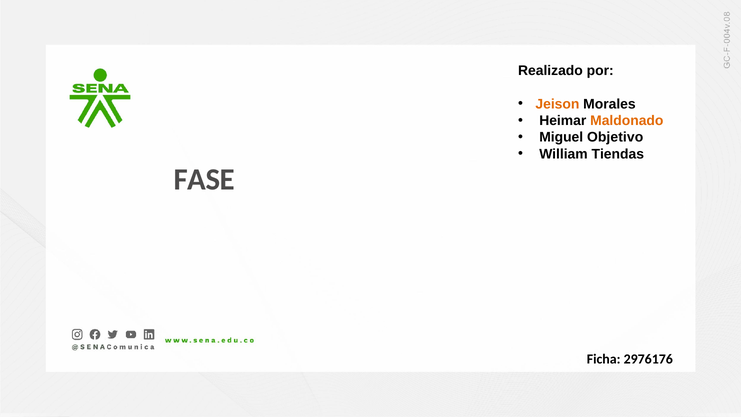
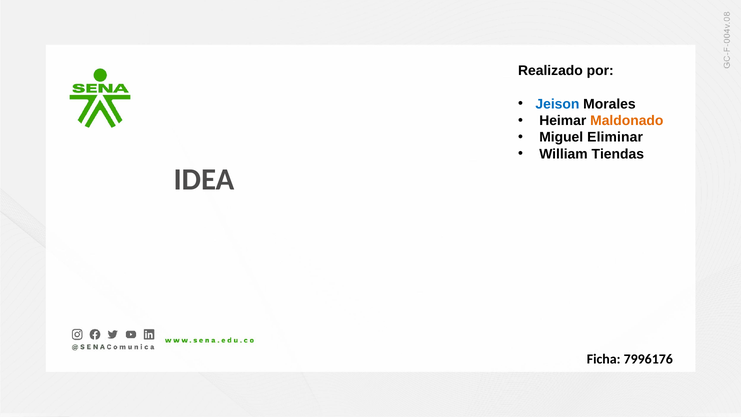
Jeison colour: orange -> blue (557, 104)
Objetivo: Objetivo -> Eliminar (615, 137)
FASE: FASE -> IDEA (204, 179)
2976176: 2976176 -> 7996176 (648, 359)
